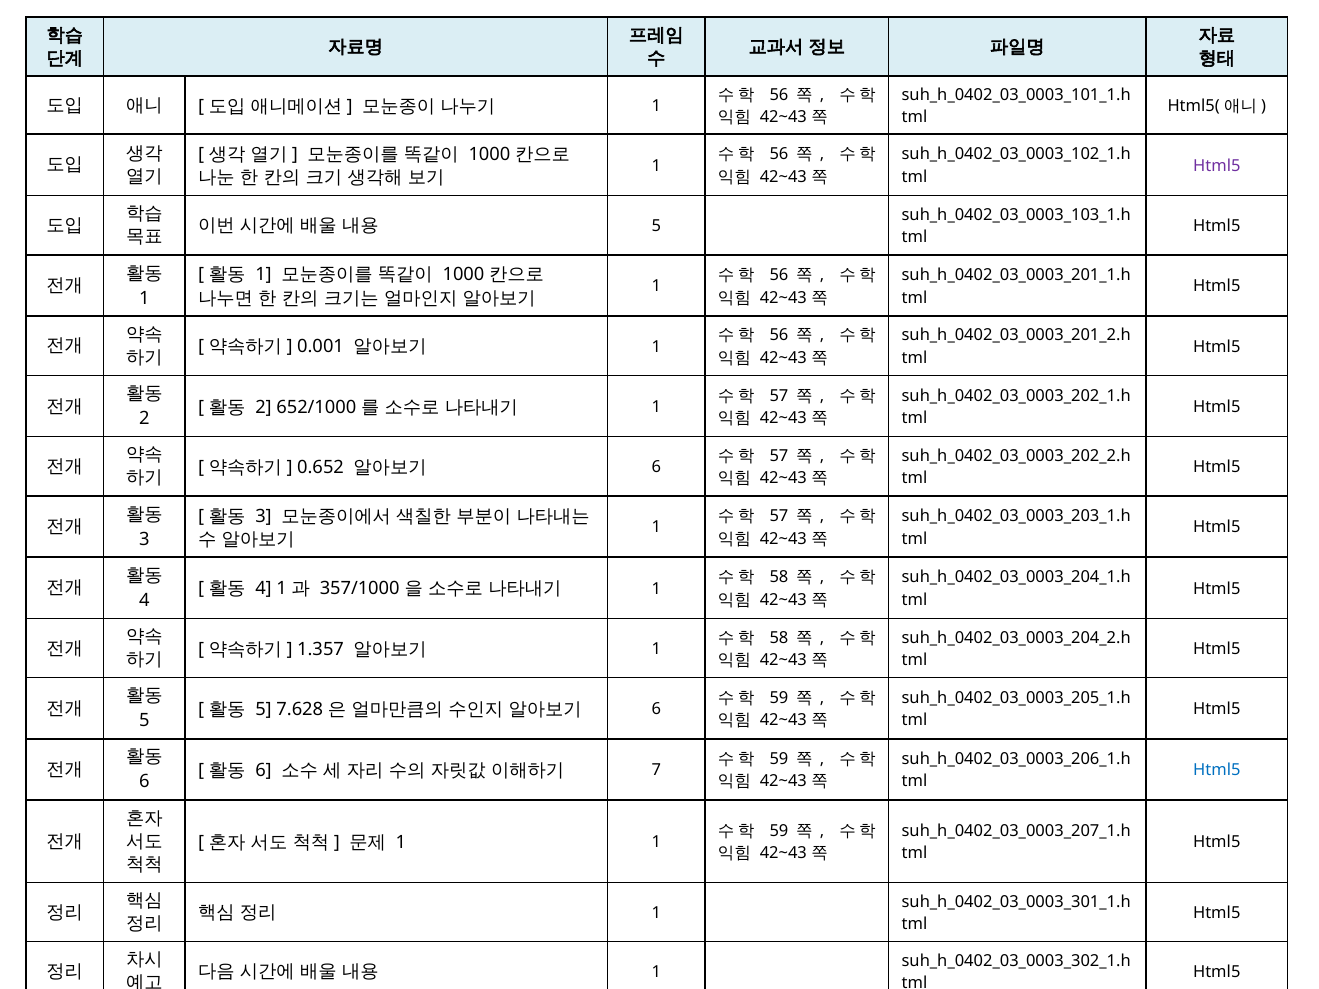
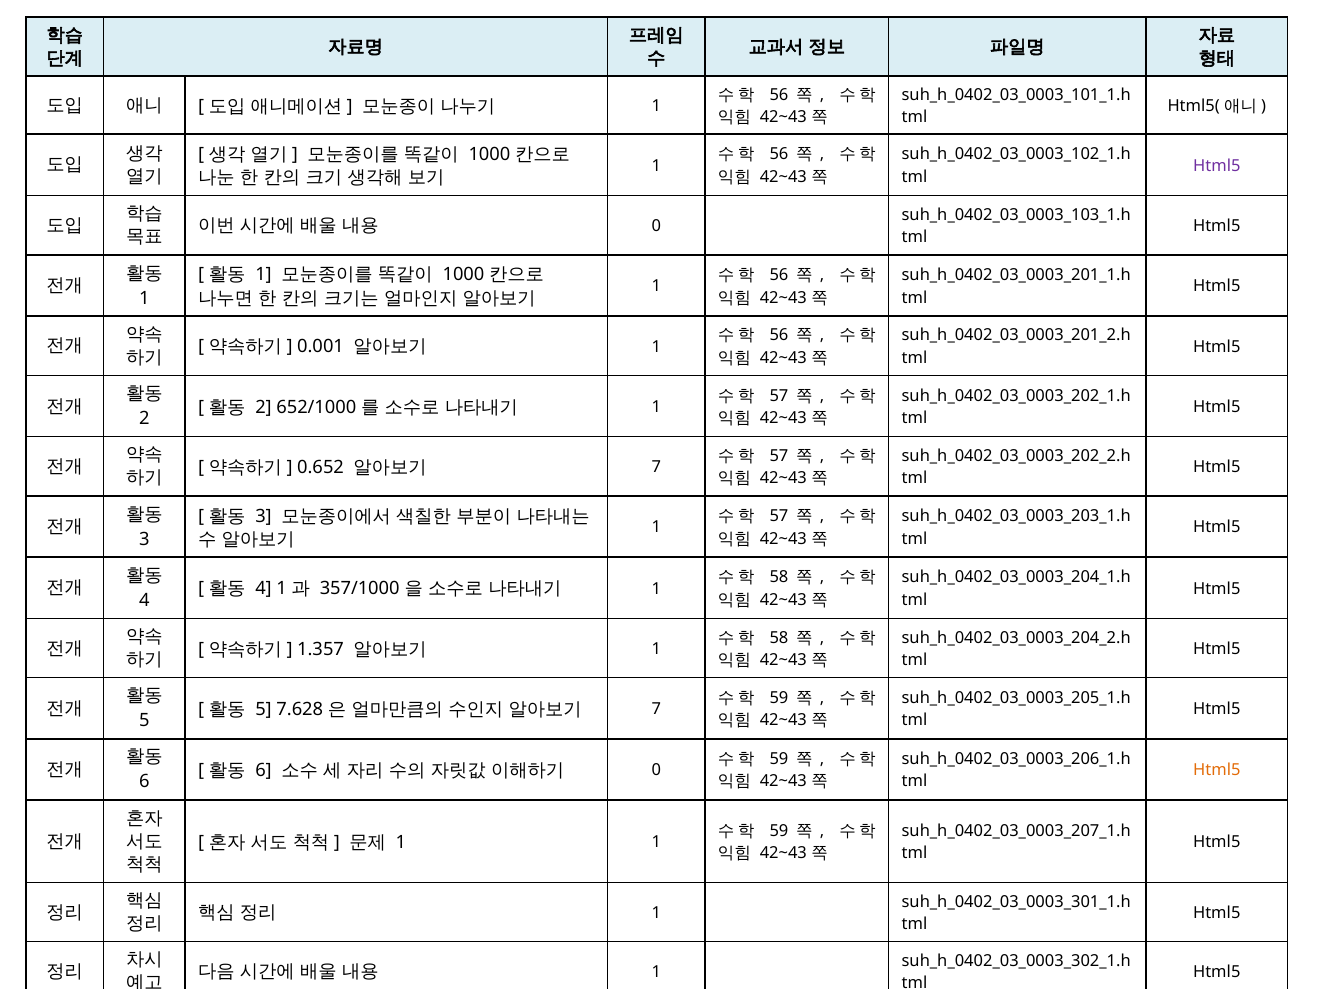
5: 5 -> 0 (656, 226)
6: 6 -> 7 (656, 467)
6: 6 -> 7 (656, 709)
7: 7 -> 0 (656, 770)
Html5 colour: blue -> orange (1217, 770)
